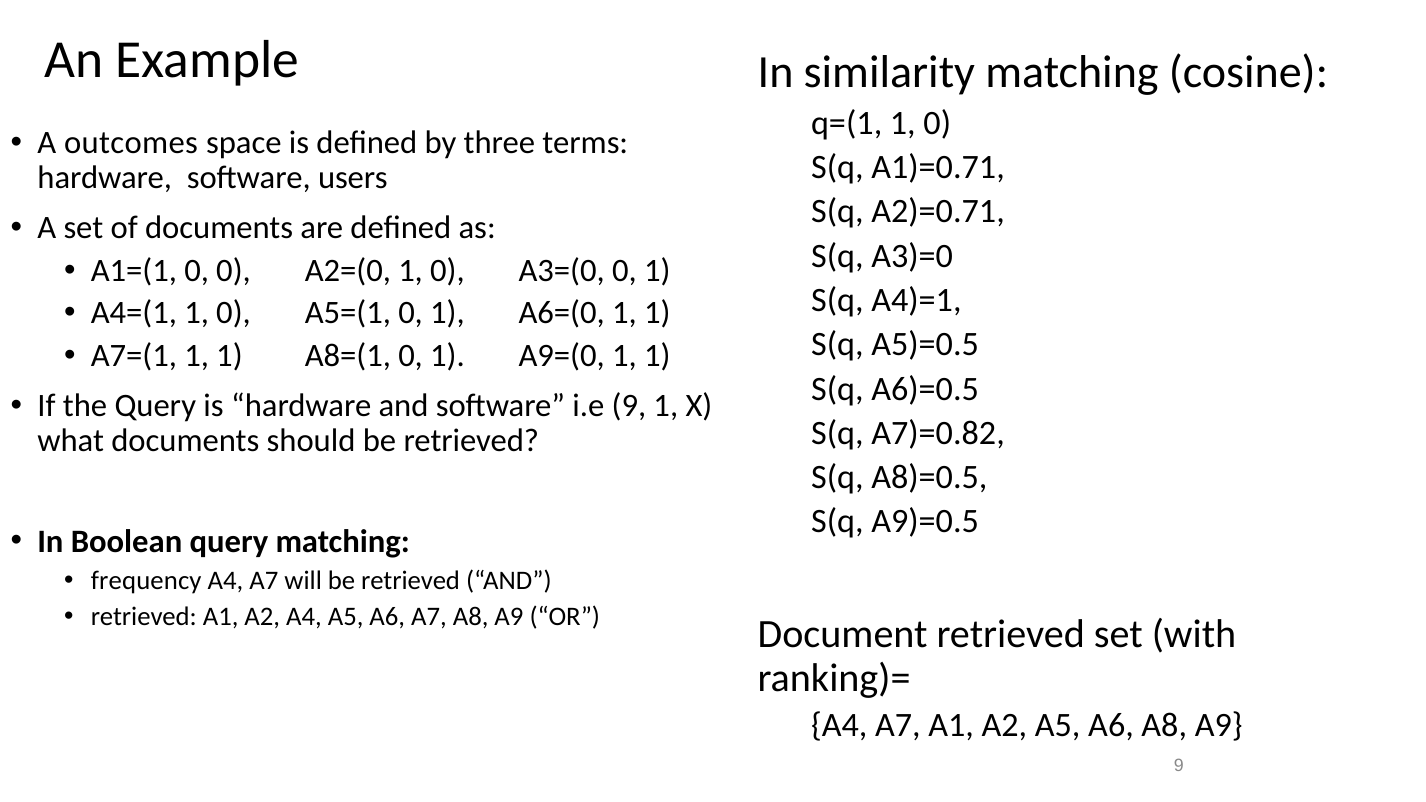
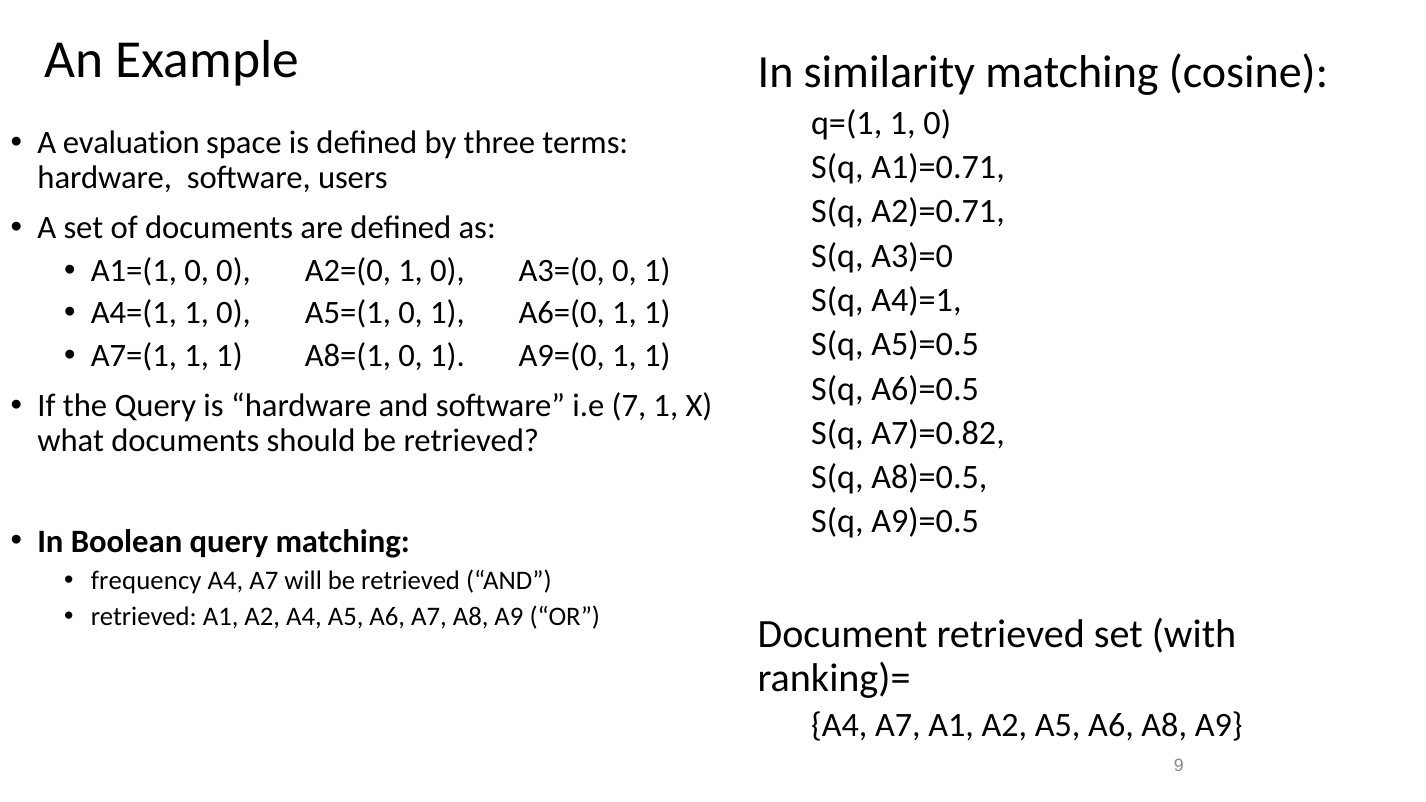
outcomes: outcomes -> evaluation (131, 143)
i.e 9: 9 -> 7 (629, 406)
